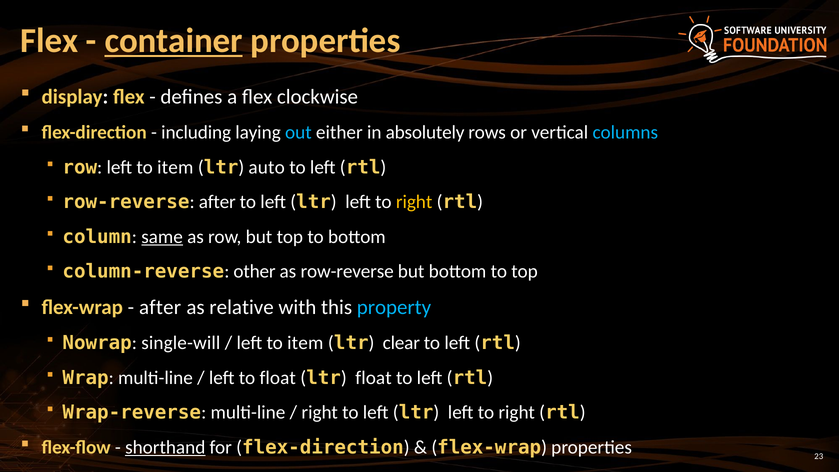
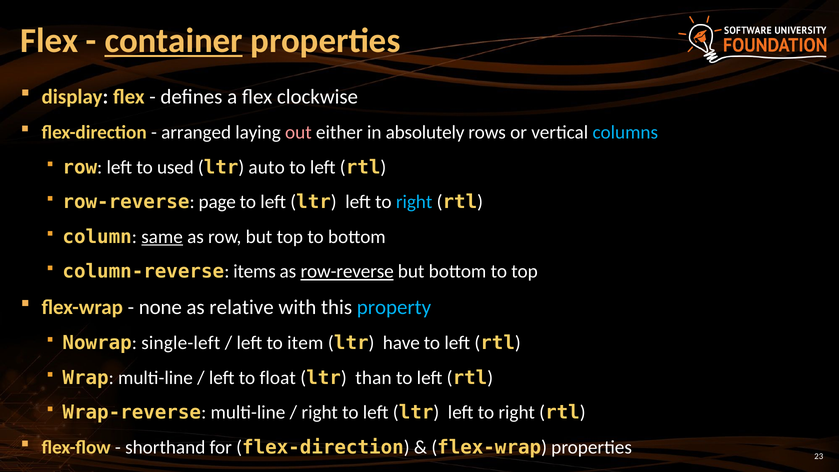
including: including -> arranged (196, 133)
out colour: light blue -> pink (298, 133)
row left to item: item -> used (175, 167)
row-reverse after: after -> page (217, 202)
right colour: yellow -> light blue (414, 202)
other: other -> items (255, 272)
row-reverse underline: none -> present (347, 272)
after: after -> none (160, 308)
single-will: single-will -> single-left (181, 343)
clear: clear -> have (401, 343)
ltr float: float -> than (373, 378)
shorthand underline: present -> none (165, 447)
